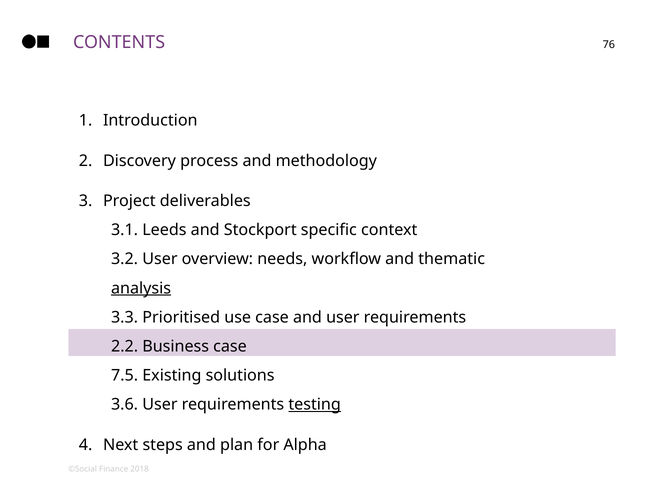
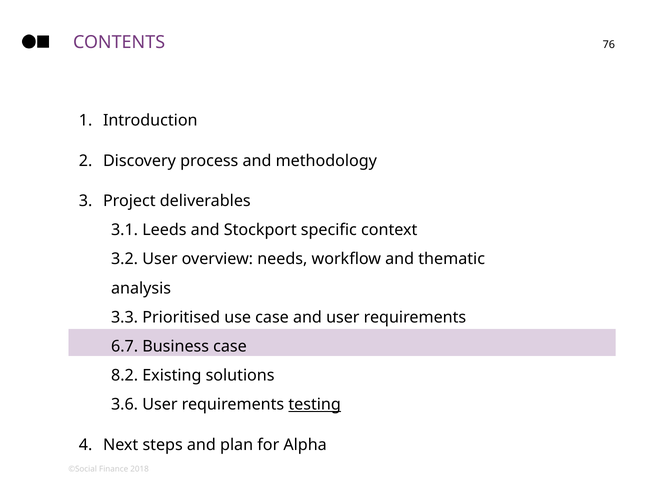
analysis underline: present -> none (141, 288)
2.2: 2.2 -> 6.7 (125, 346)
7.5: 7.5 -> 8.2 (125, 375)
